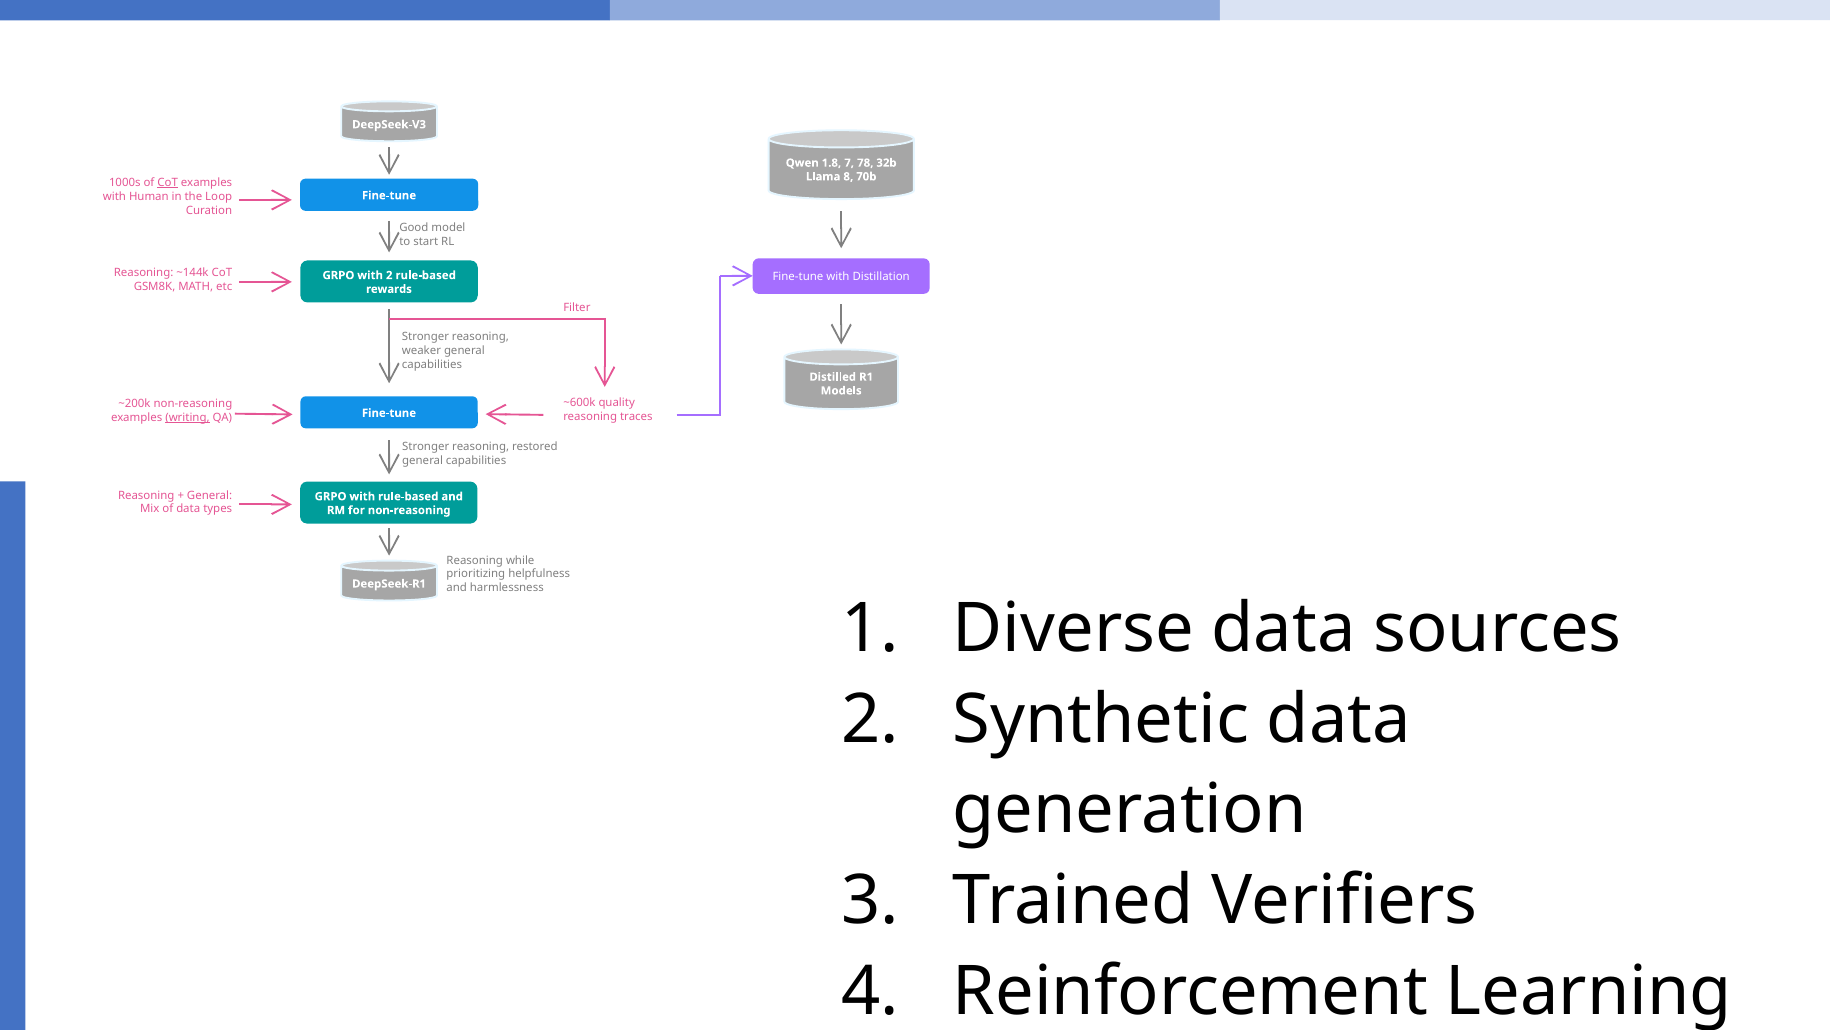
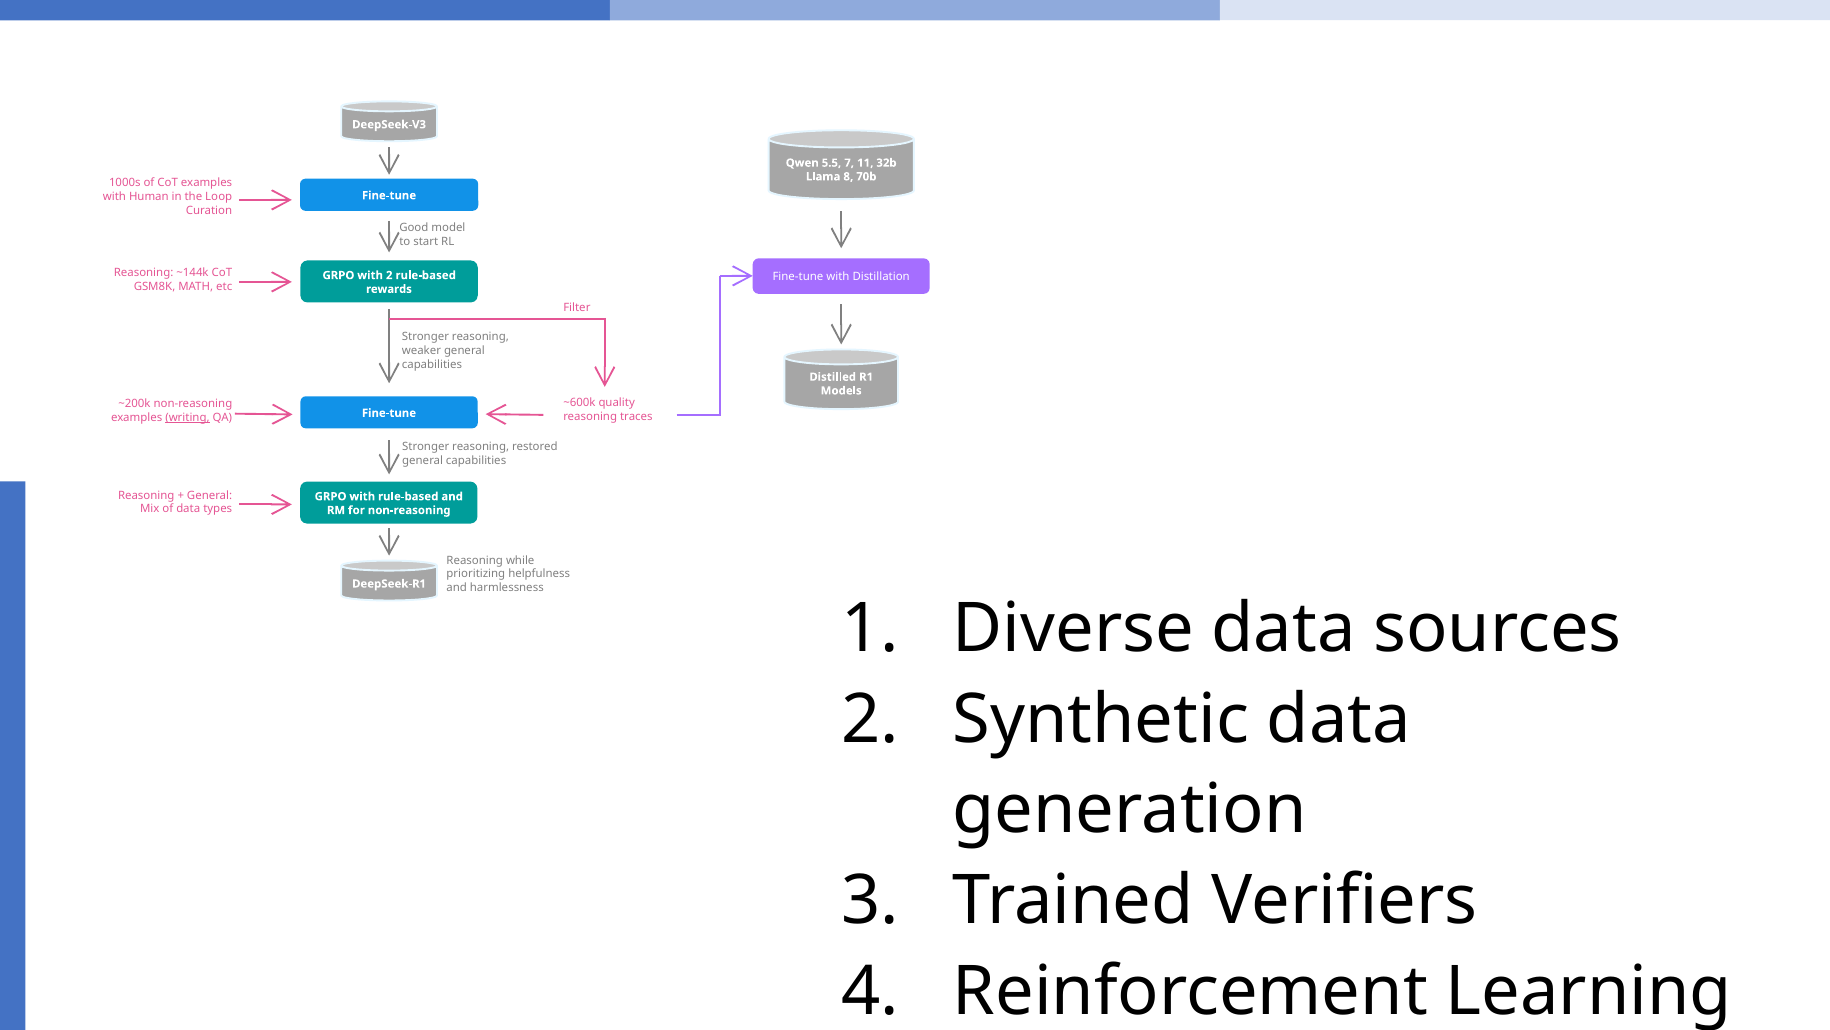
1.8: 1.8 -> 5.5 (831, 163)
78: 78 -> 11 (865, 163)
CoT underline: present -> none (168, 183)
